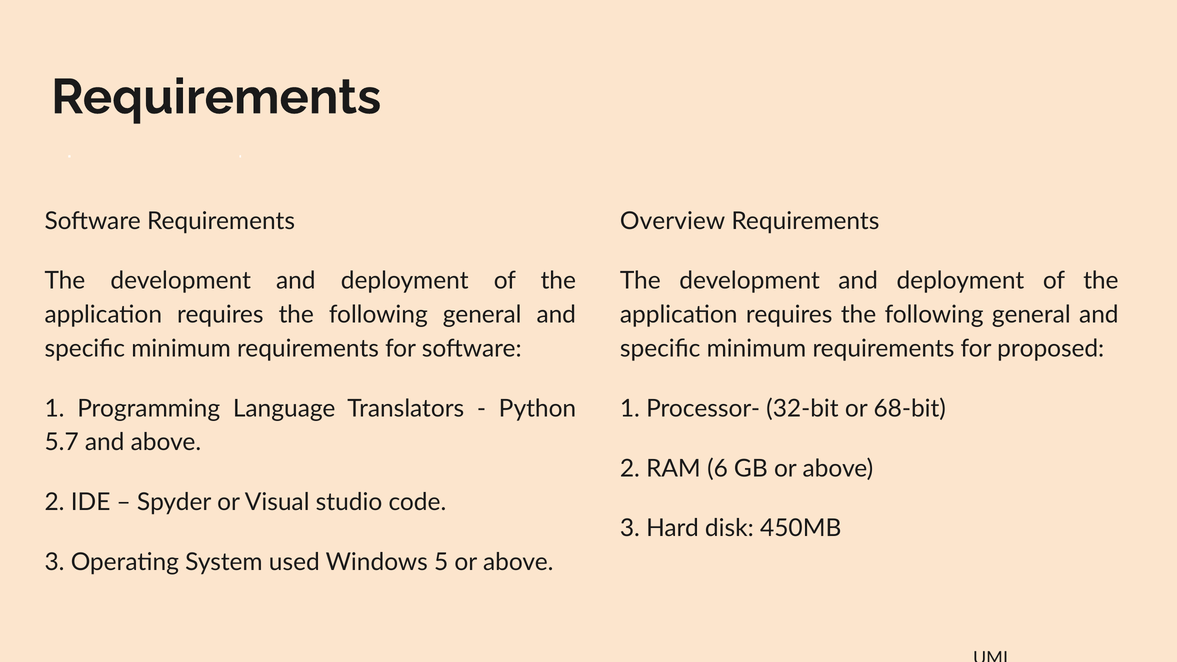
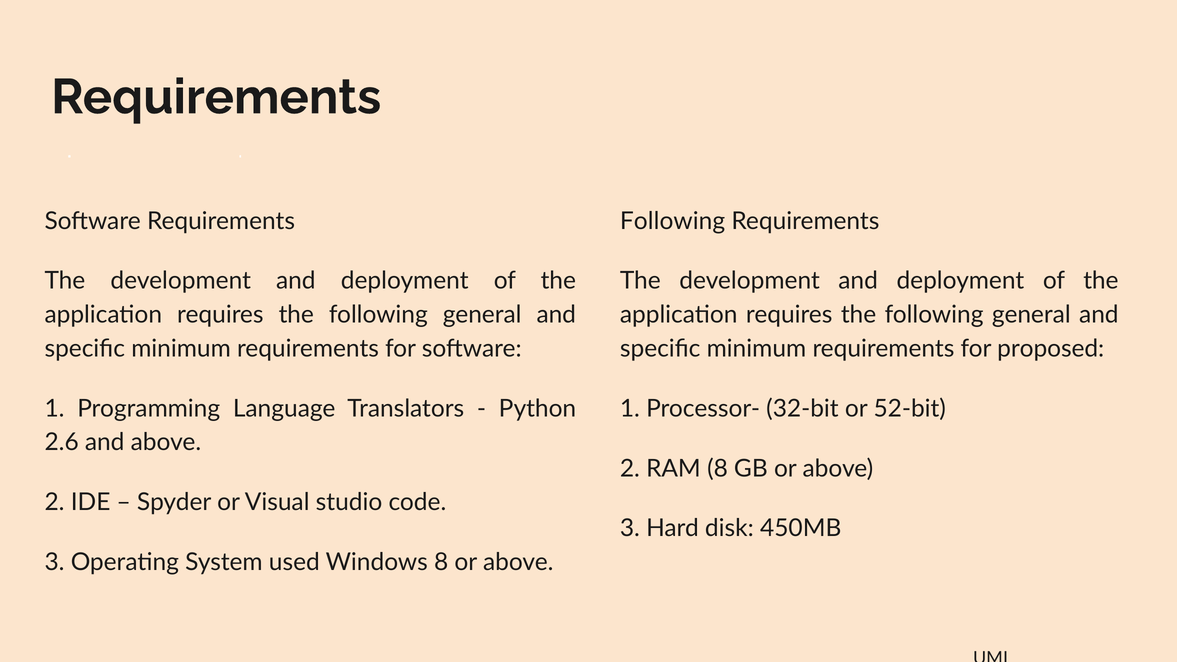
Overview: Overview -> Following (673, 221)
68-bit: 68-bit -> 52-bit (910, 409)
5.7: 5.7 -> 2.6 (62, 442)
RAM 6: 6 -> 8 (718, 469)
Windows 5: 5 -> 8 (441, 562)
